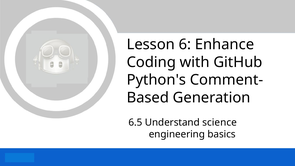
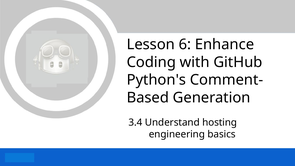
6.5: 6.5 -> 3.4 (135, 122)
science: science -> hosting (220, 122)
